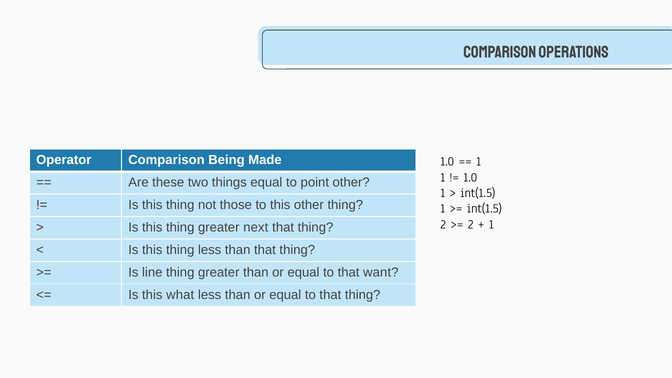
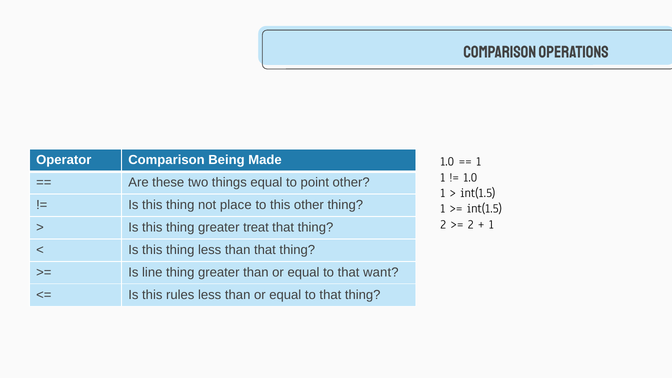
those: those -> place (236, 205)
next: next -> treat (256, 227)
what: what -> rules (180, 295)
